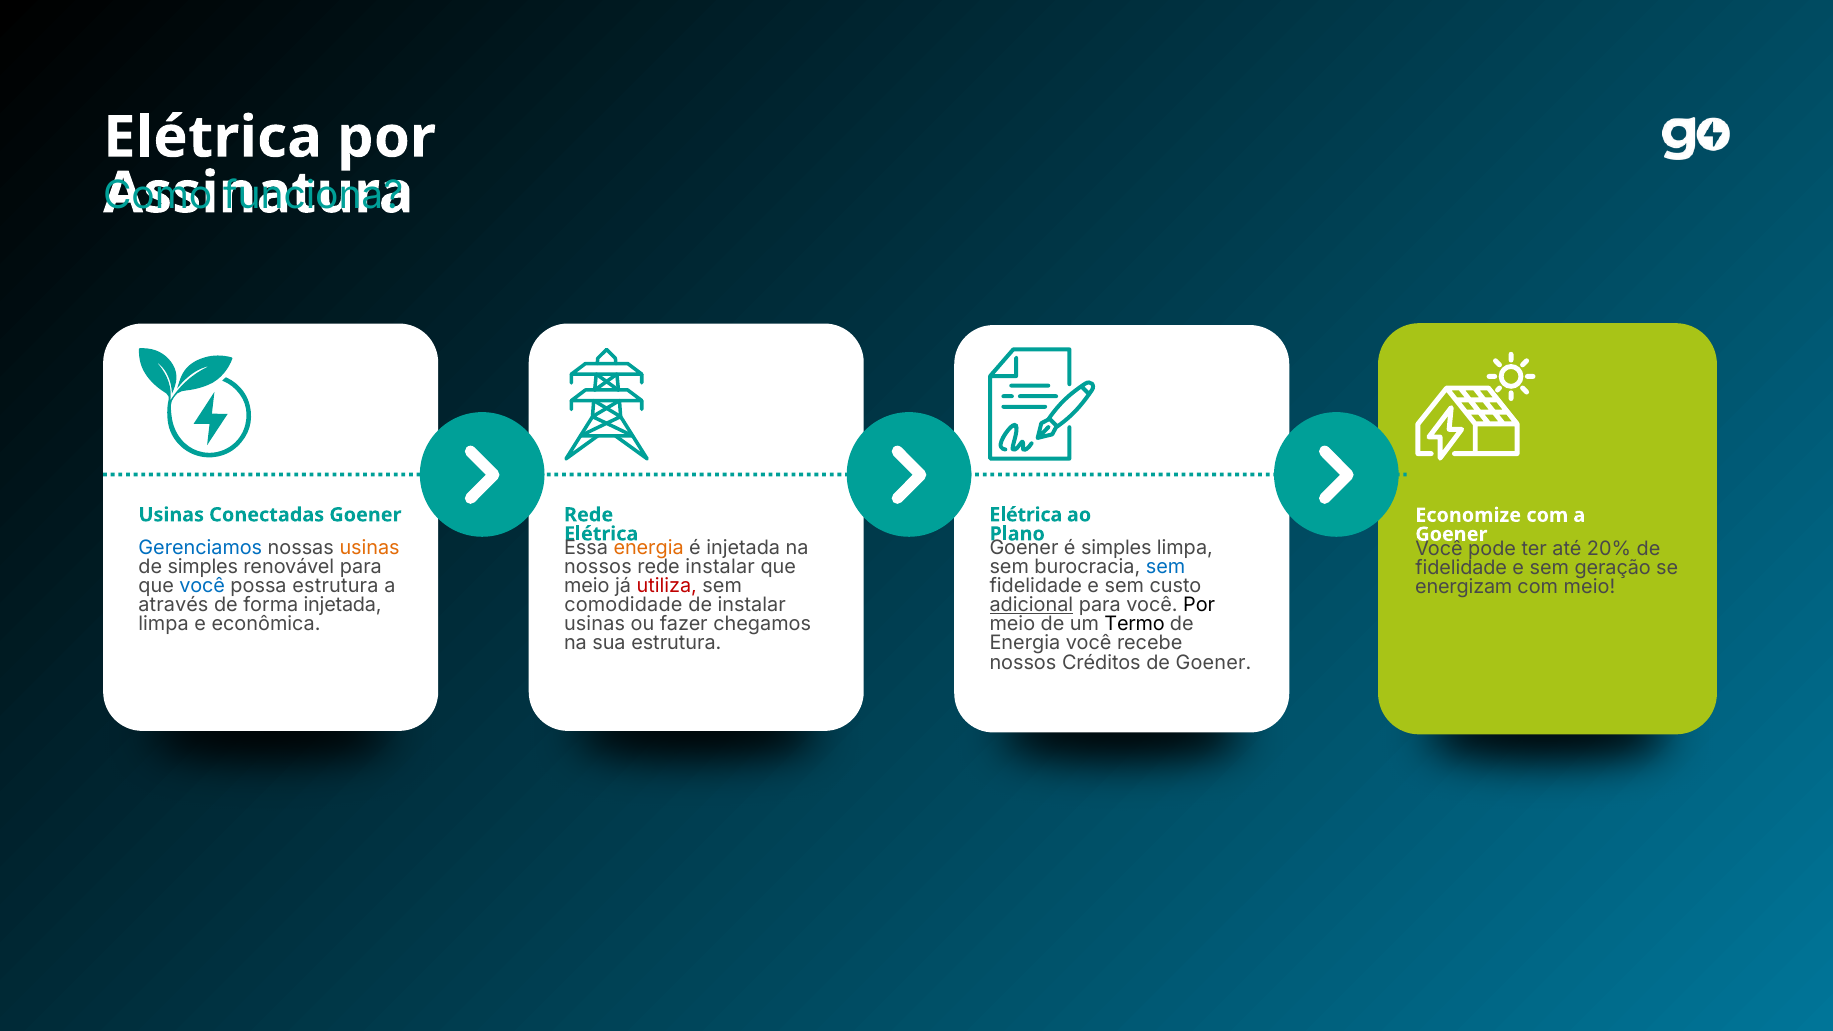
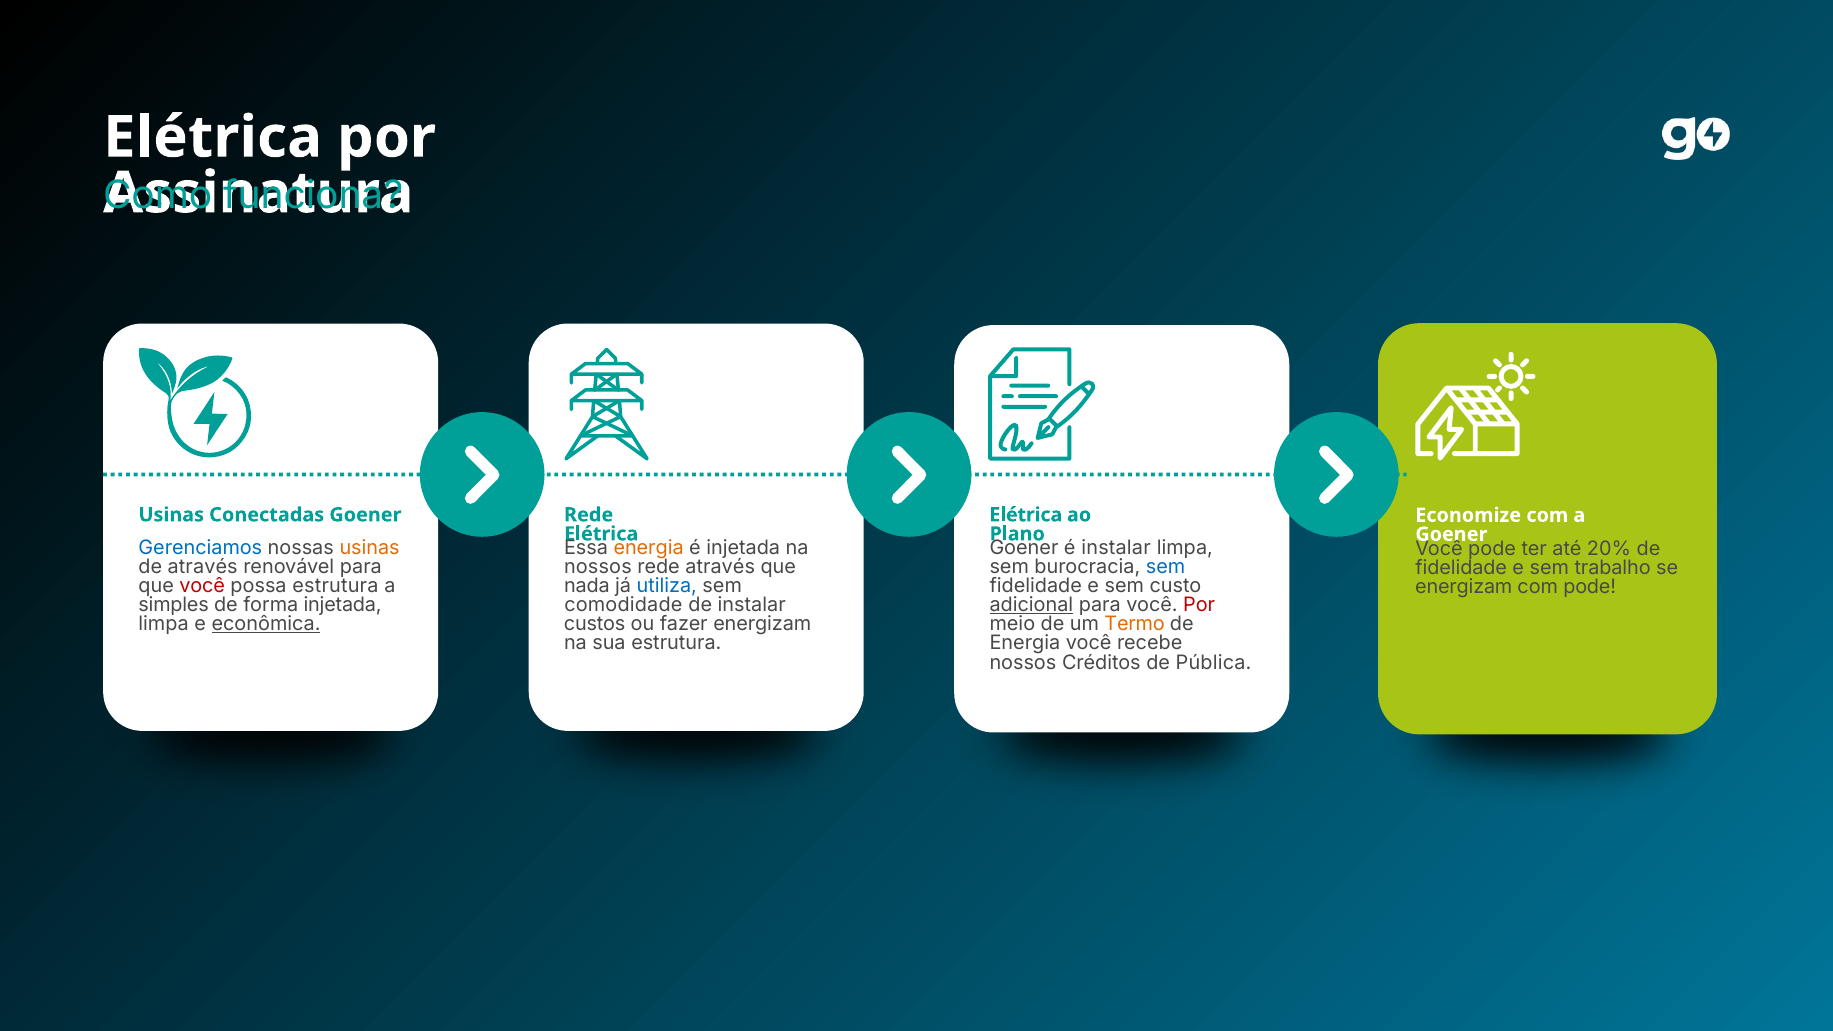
é simples: simples -> instalar (1116, 548)
de simples: simples -> através (203, 567)
rede instalar: instalar -> através (720, 567)
geração: geração -> trabalho (1613, 568)
você colour: blue -> red (202, 586)
meio: meio -> nada (587, 586)
utiliza colour: red -> blue (667, 586)
com meio: meio -> pode (1590, 587)
através: através -> simples (174, 605)
Por colour: black -> red (1199, 605)
econômica underline: none -> present (266, 624)
usinas: usinas -> custos (595, 624)
fazer chegamos: chegamos -> energizam (762, 624)
Termo colour: black -> orange (1135, 624)
de Goener: Goener -> Pública (1214, 662)
